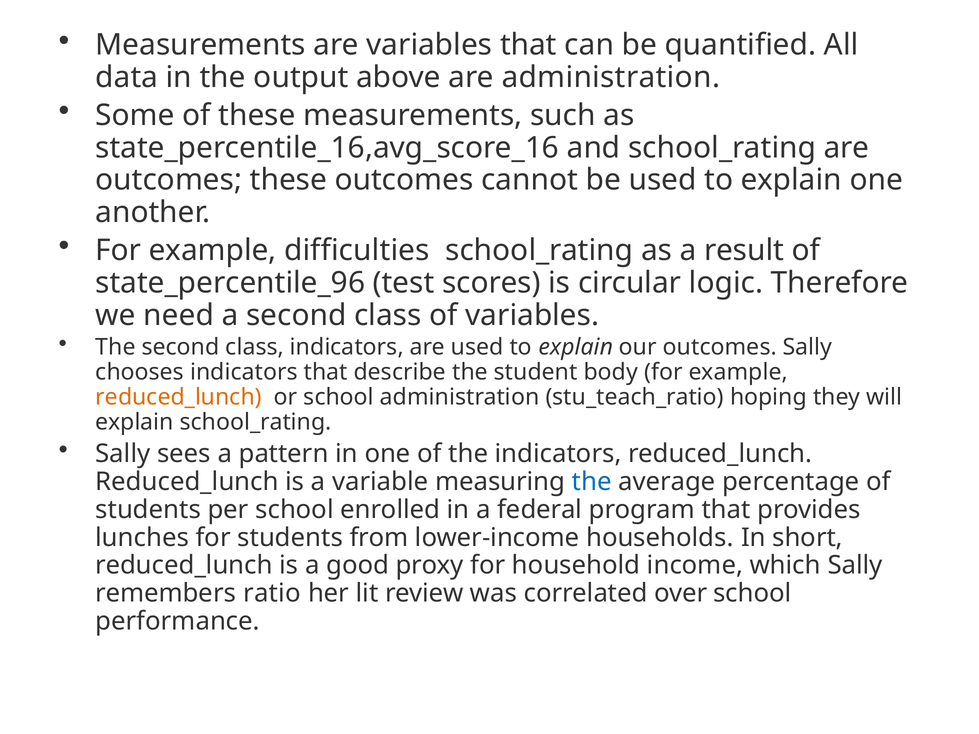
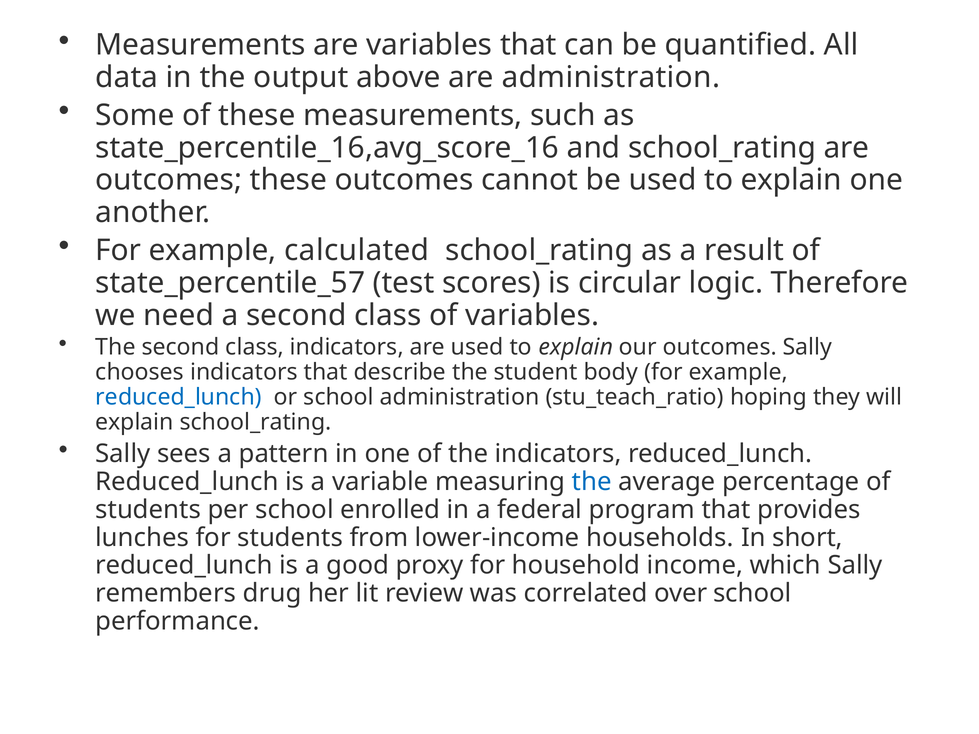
difficulties: difficulties -> calculated (357, 251)
state_percentile_96: state_percentile_96 -> state_percentile_57 (230, 283)
reduced_lunch colour: orange -> blue (179, 397)
ratio: ratio -> drug (272, 593)
